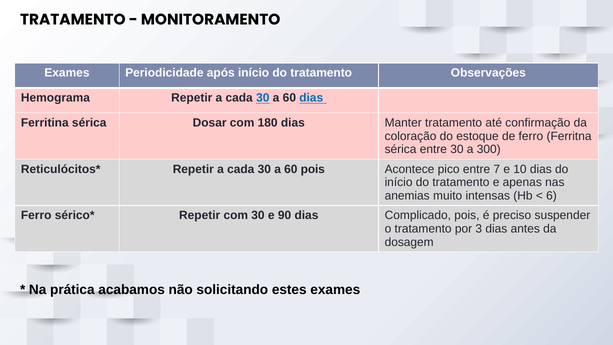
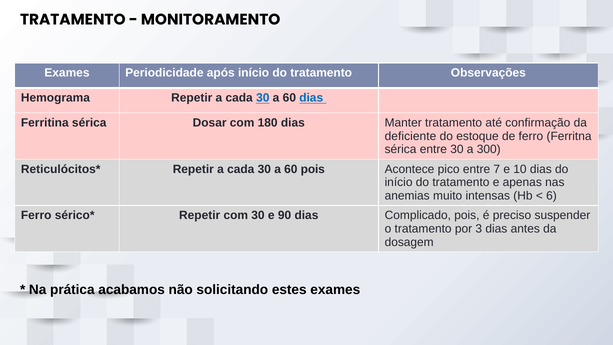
coloração: coloração -> deficiente (410, 136)
